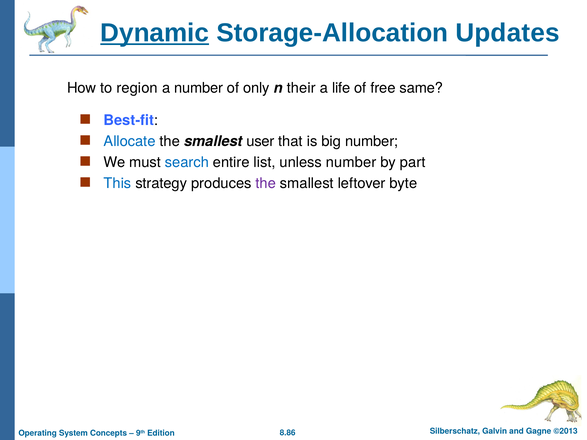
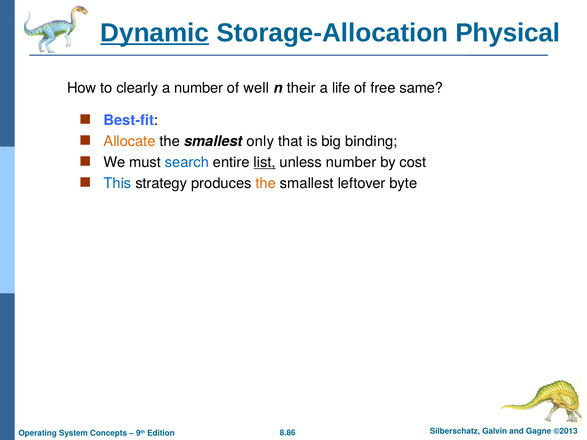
Updates: Updates -> Physical (508, 33)
region: region -> clearly (137, 88)
only: only -> well (256, 88)
Allocate colour: blue -> orange (130, 142)
user: user -> only (260, 142)
big number: number -> binding (371, 142)
list underline: none -> present (265, 162)
part: part -> cost (413, 162)
the colour: purple -> orange (266, 183)
